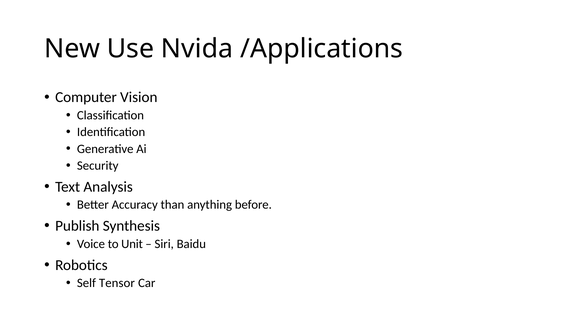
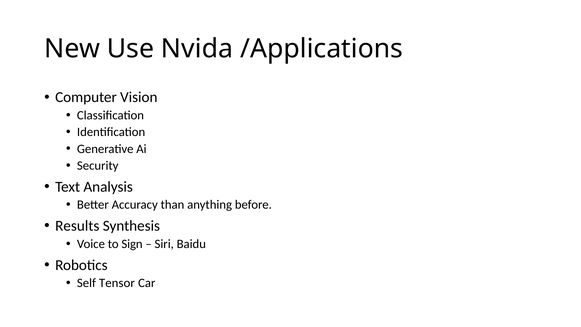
Publish: Publish -> Results (77, 226)
Unit: Unit -> Sign (132, 244)
